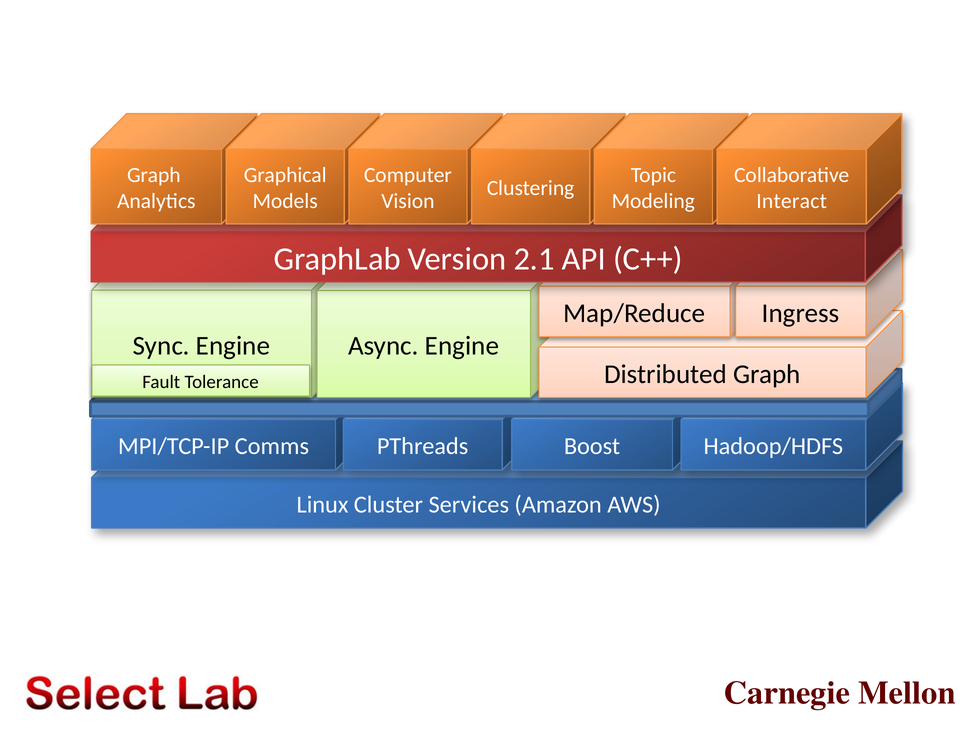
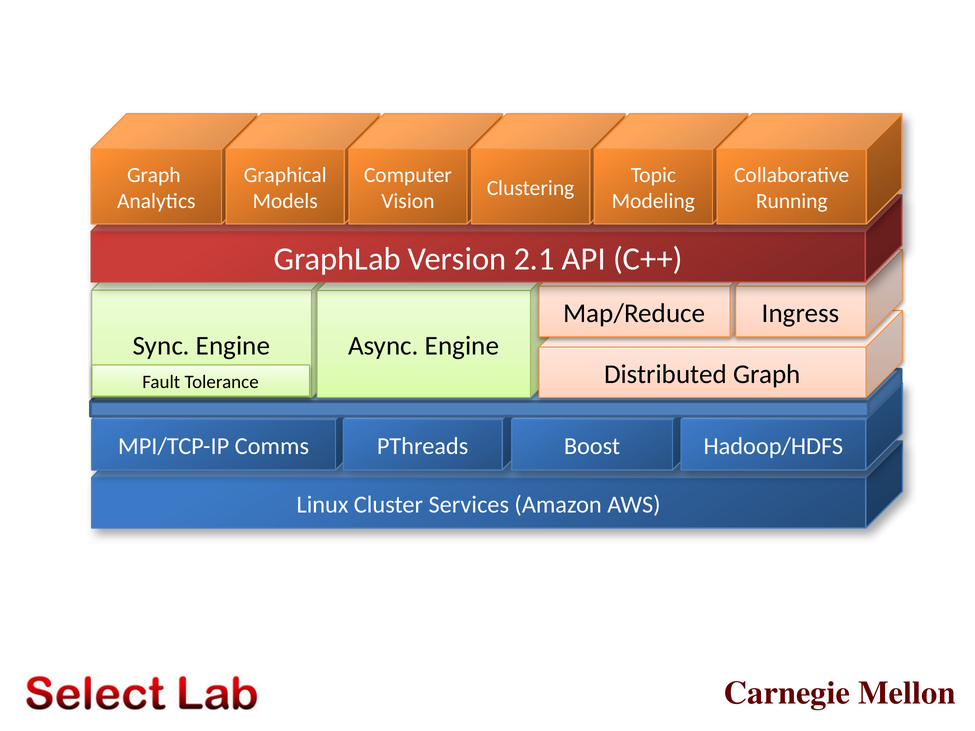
Interact: Interact -> Running (792, 201)
